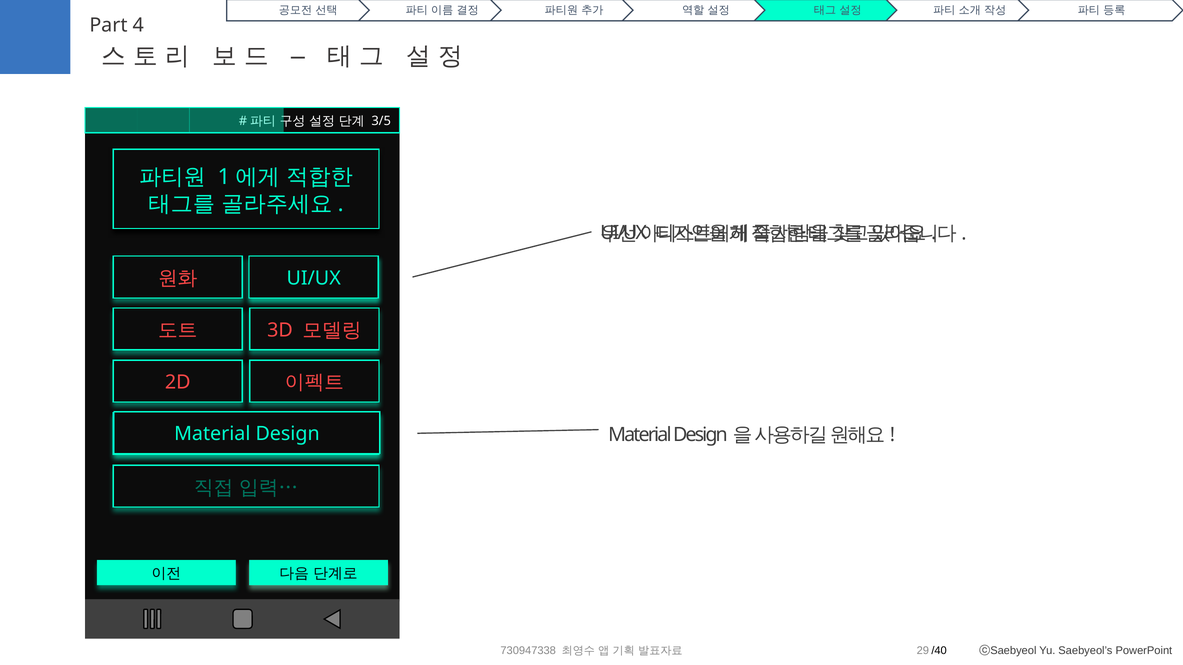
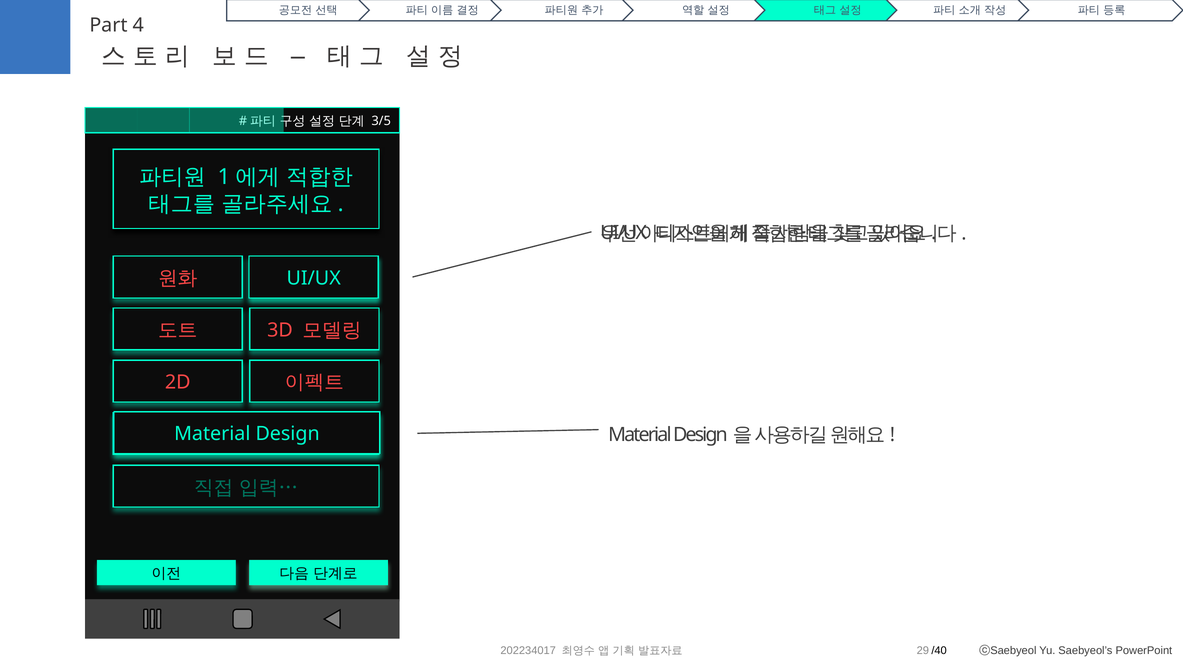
730947338: 730947338 -> 202234017 (528, 651)
